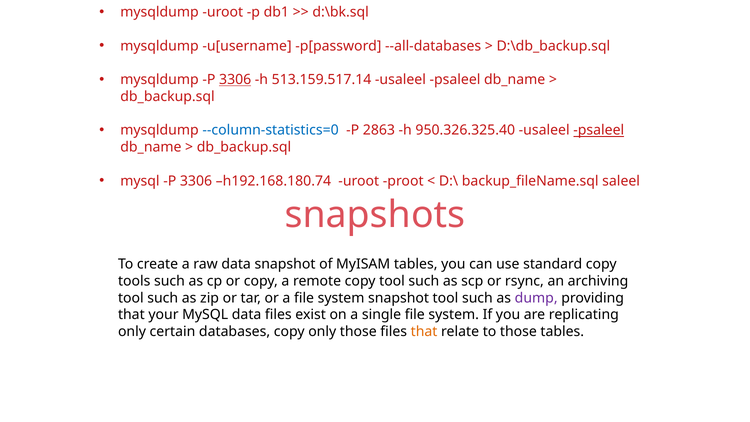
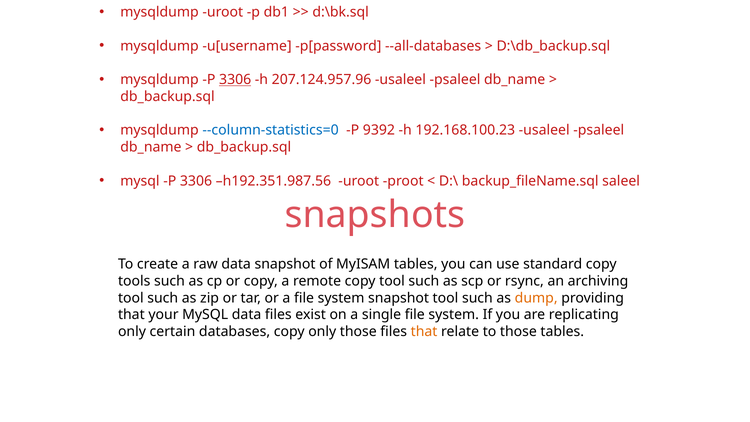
513.159.517.14: 513.159.517.14 -> 207.124.957.96 (322, 80)
2863: 2863 -> 9392 (379, 130)
950.326.325.40: 950.326.325.40 -> 192.168.100.23 (465, 130)
psaleel underline: present -> none (599, 130)
h192.168.180.74: h192.168.180.74 -> h192.351.987.56 (273, 181)
dump colour: purple -> orange (536, 298)
